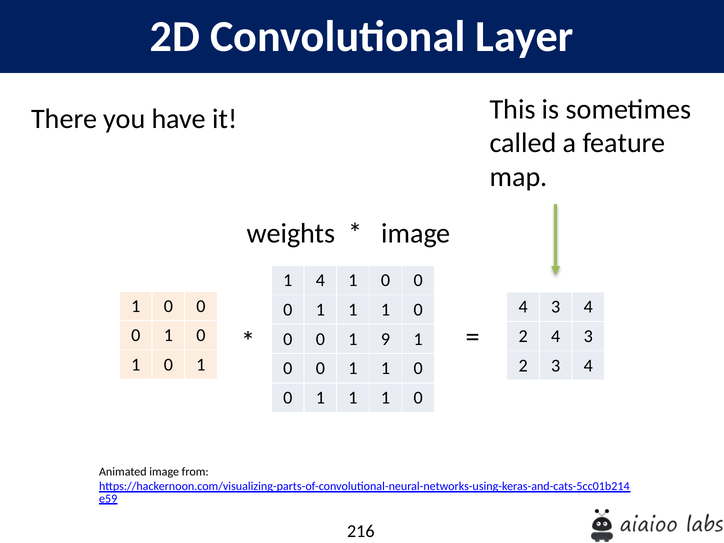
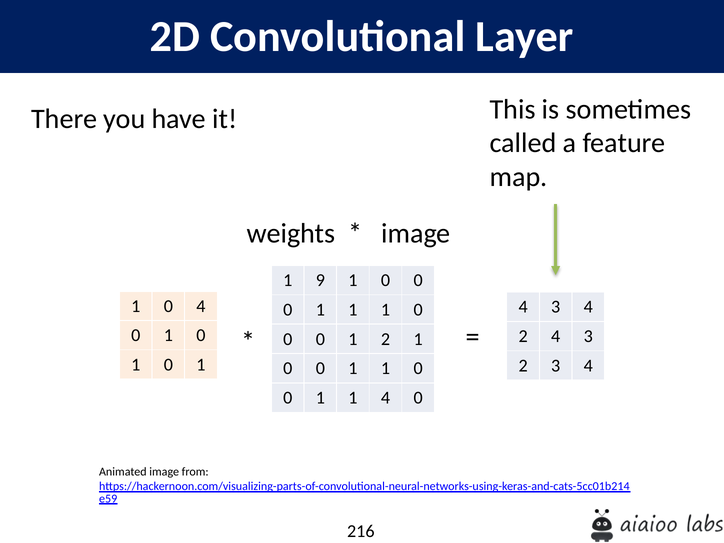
4: 4 -> 9 (320, 280)
0: 0 -> 4 (201, 306)
1 9: 9 -> 2 (386, 339)
1: 1 -> 4 (386, 398)
